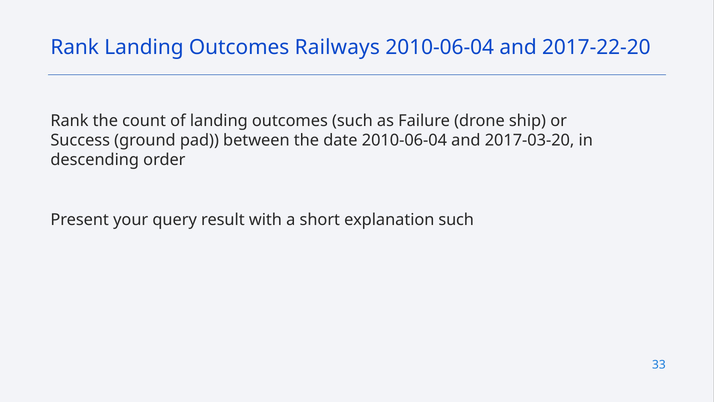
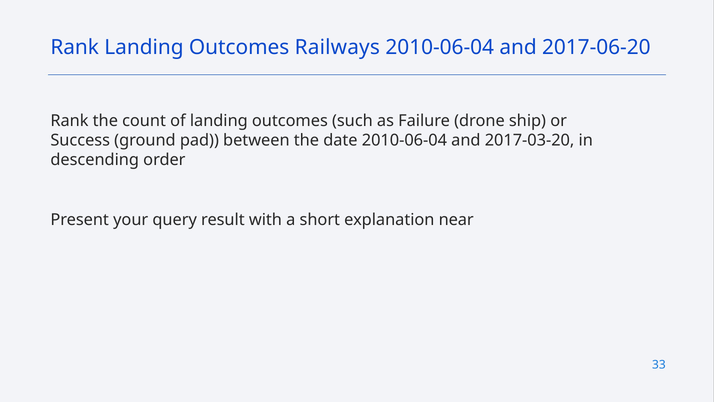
2017-22-20: 2017-22-20 -> 2017-06-20 (596, 47)
explanation such: such -> near (456, 220)
